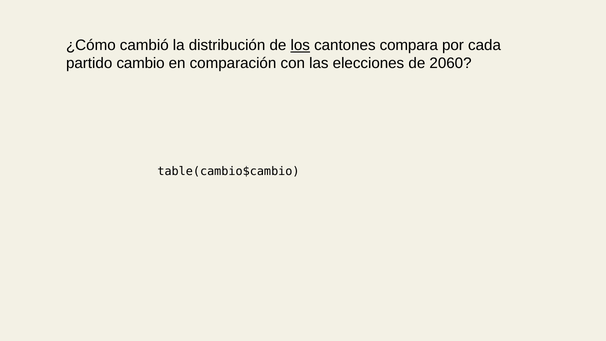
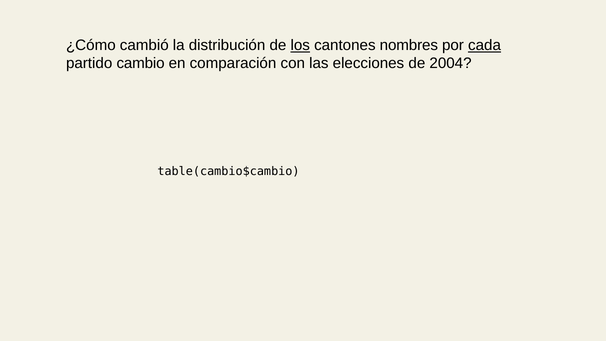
compara: compara -> nombres (409, 45)
cada underline: none -> present (485, 45)
2060: 2060 -> 2004 (451, 63)
